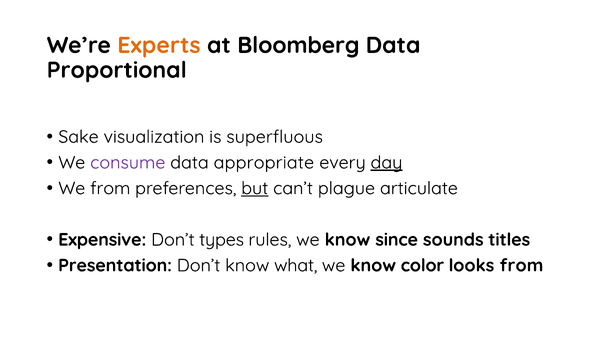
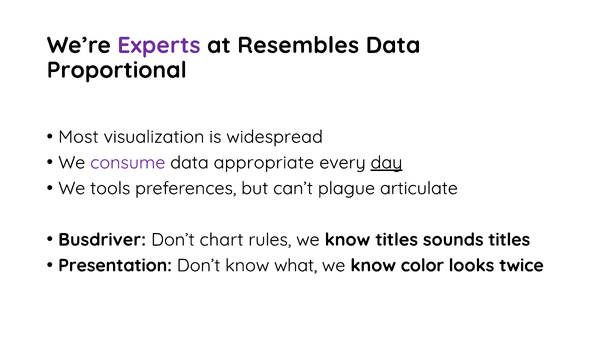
Experts colour: orange -> purple (159, 45)
Bloomberg: Bloomberg -> Resembles (298, 45)
Sake: Sake -> Most (78, 137)
superfluous: superfluous -> widespread (275, 137)
We from: from -> tools (110, 188)
but underline: present -> none (255, 188)
Expensive: Expensive -> Busdriver (102, 240)
types: types -> chart (221, 240)
know since: since -> titles (397, 240)
looks from: from -> twice (522, 265)
